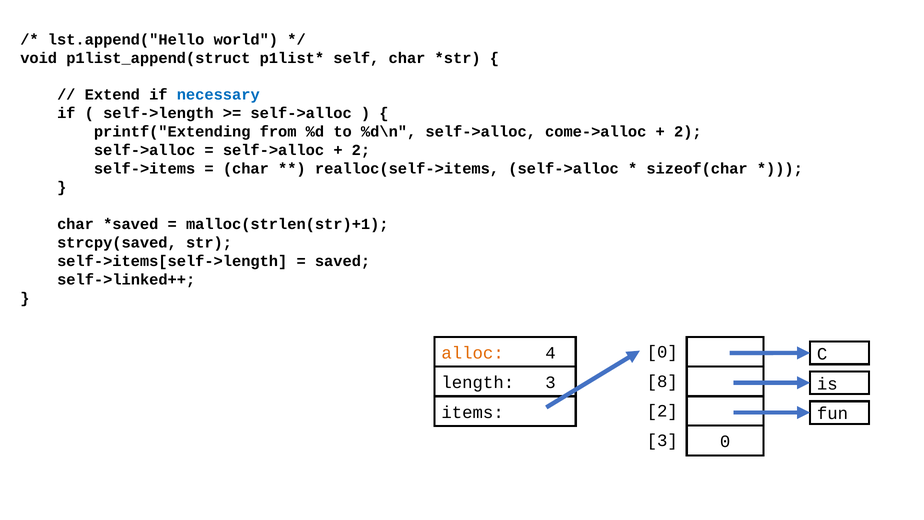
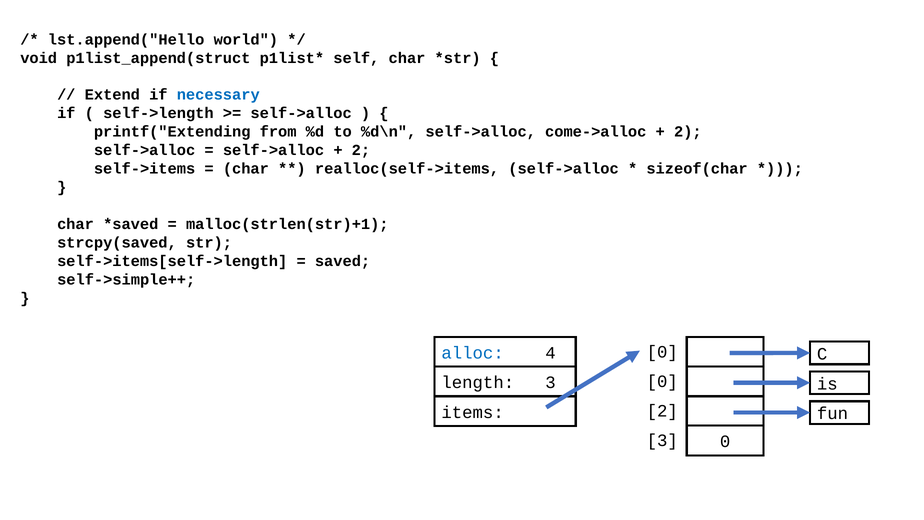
self->linked++: self->linked++ -> self->simple++ (126, 280)
alloc colour: orange -> blue (473, 353)
8: 8 -> 0 (662, 381)
